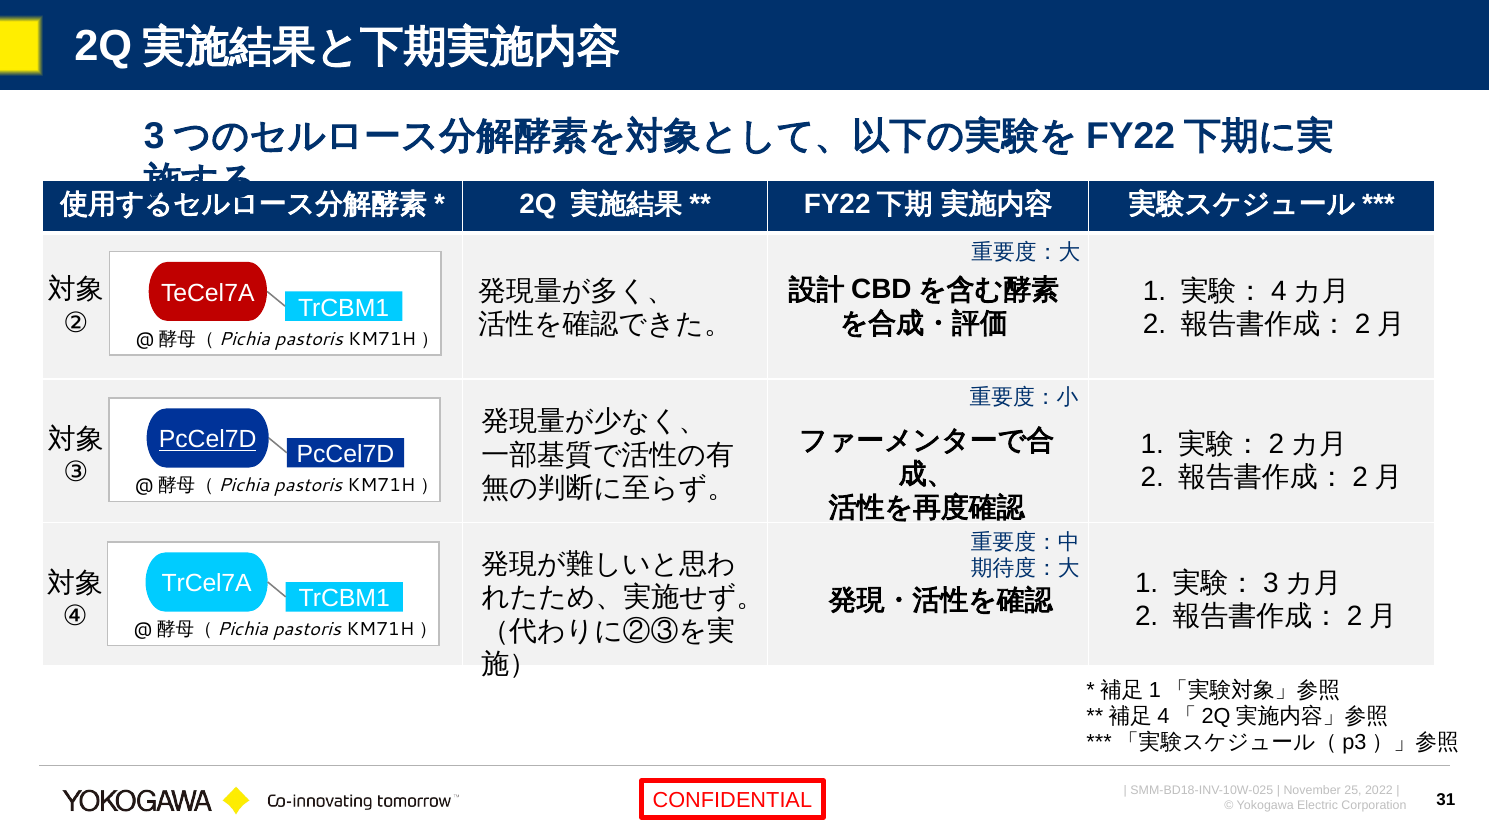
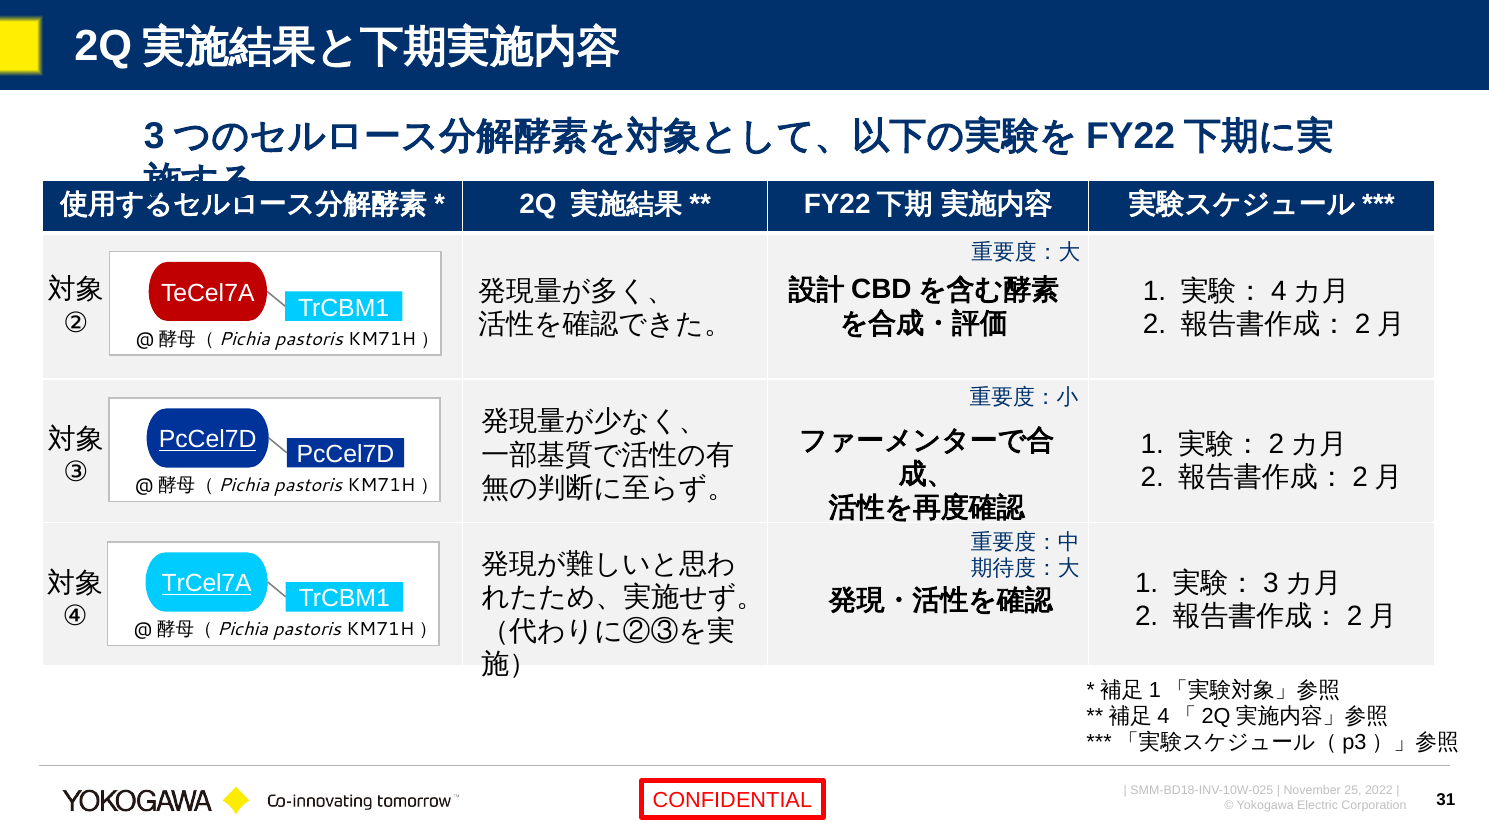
TrCel7A underline: none -> present (207, 583)
